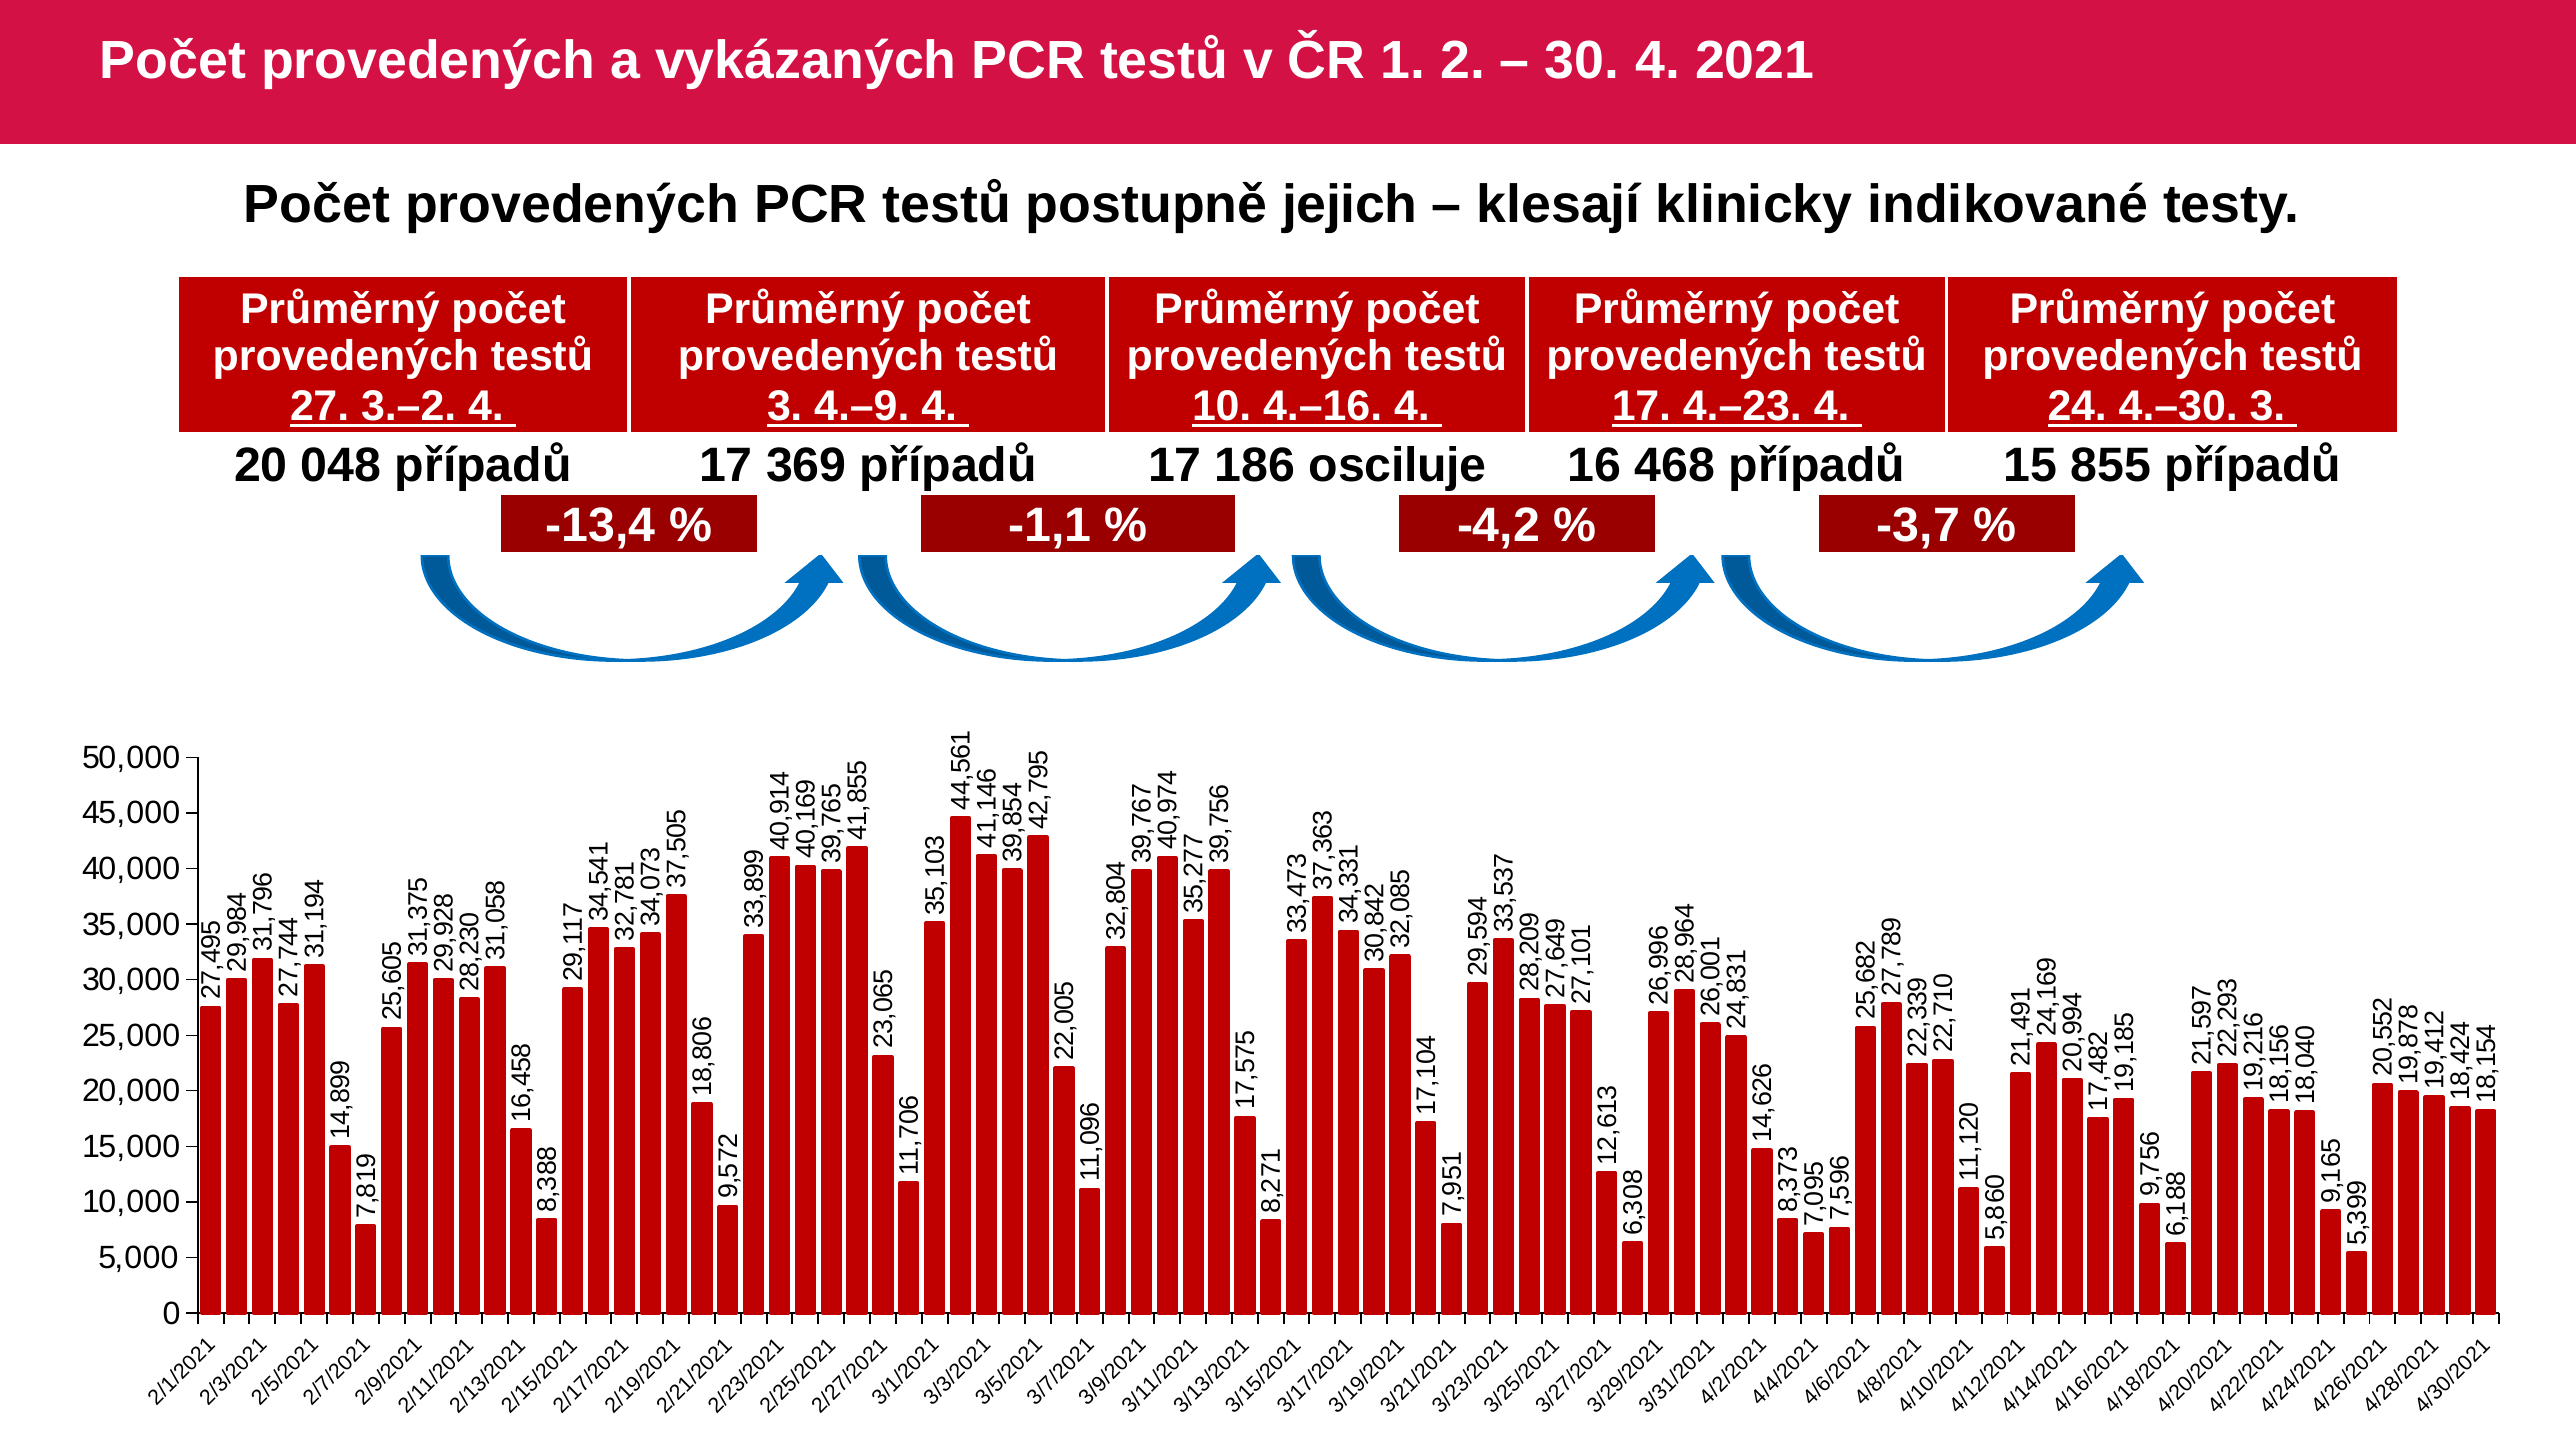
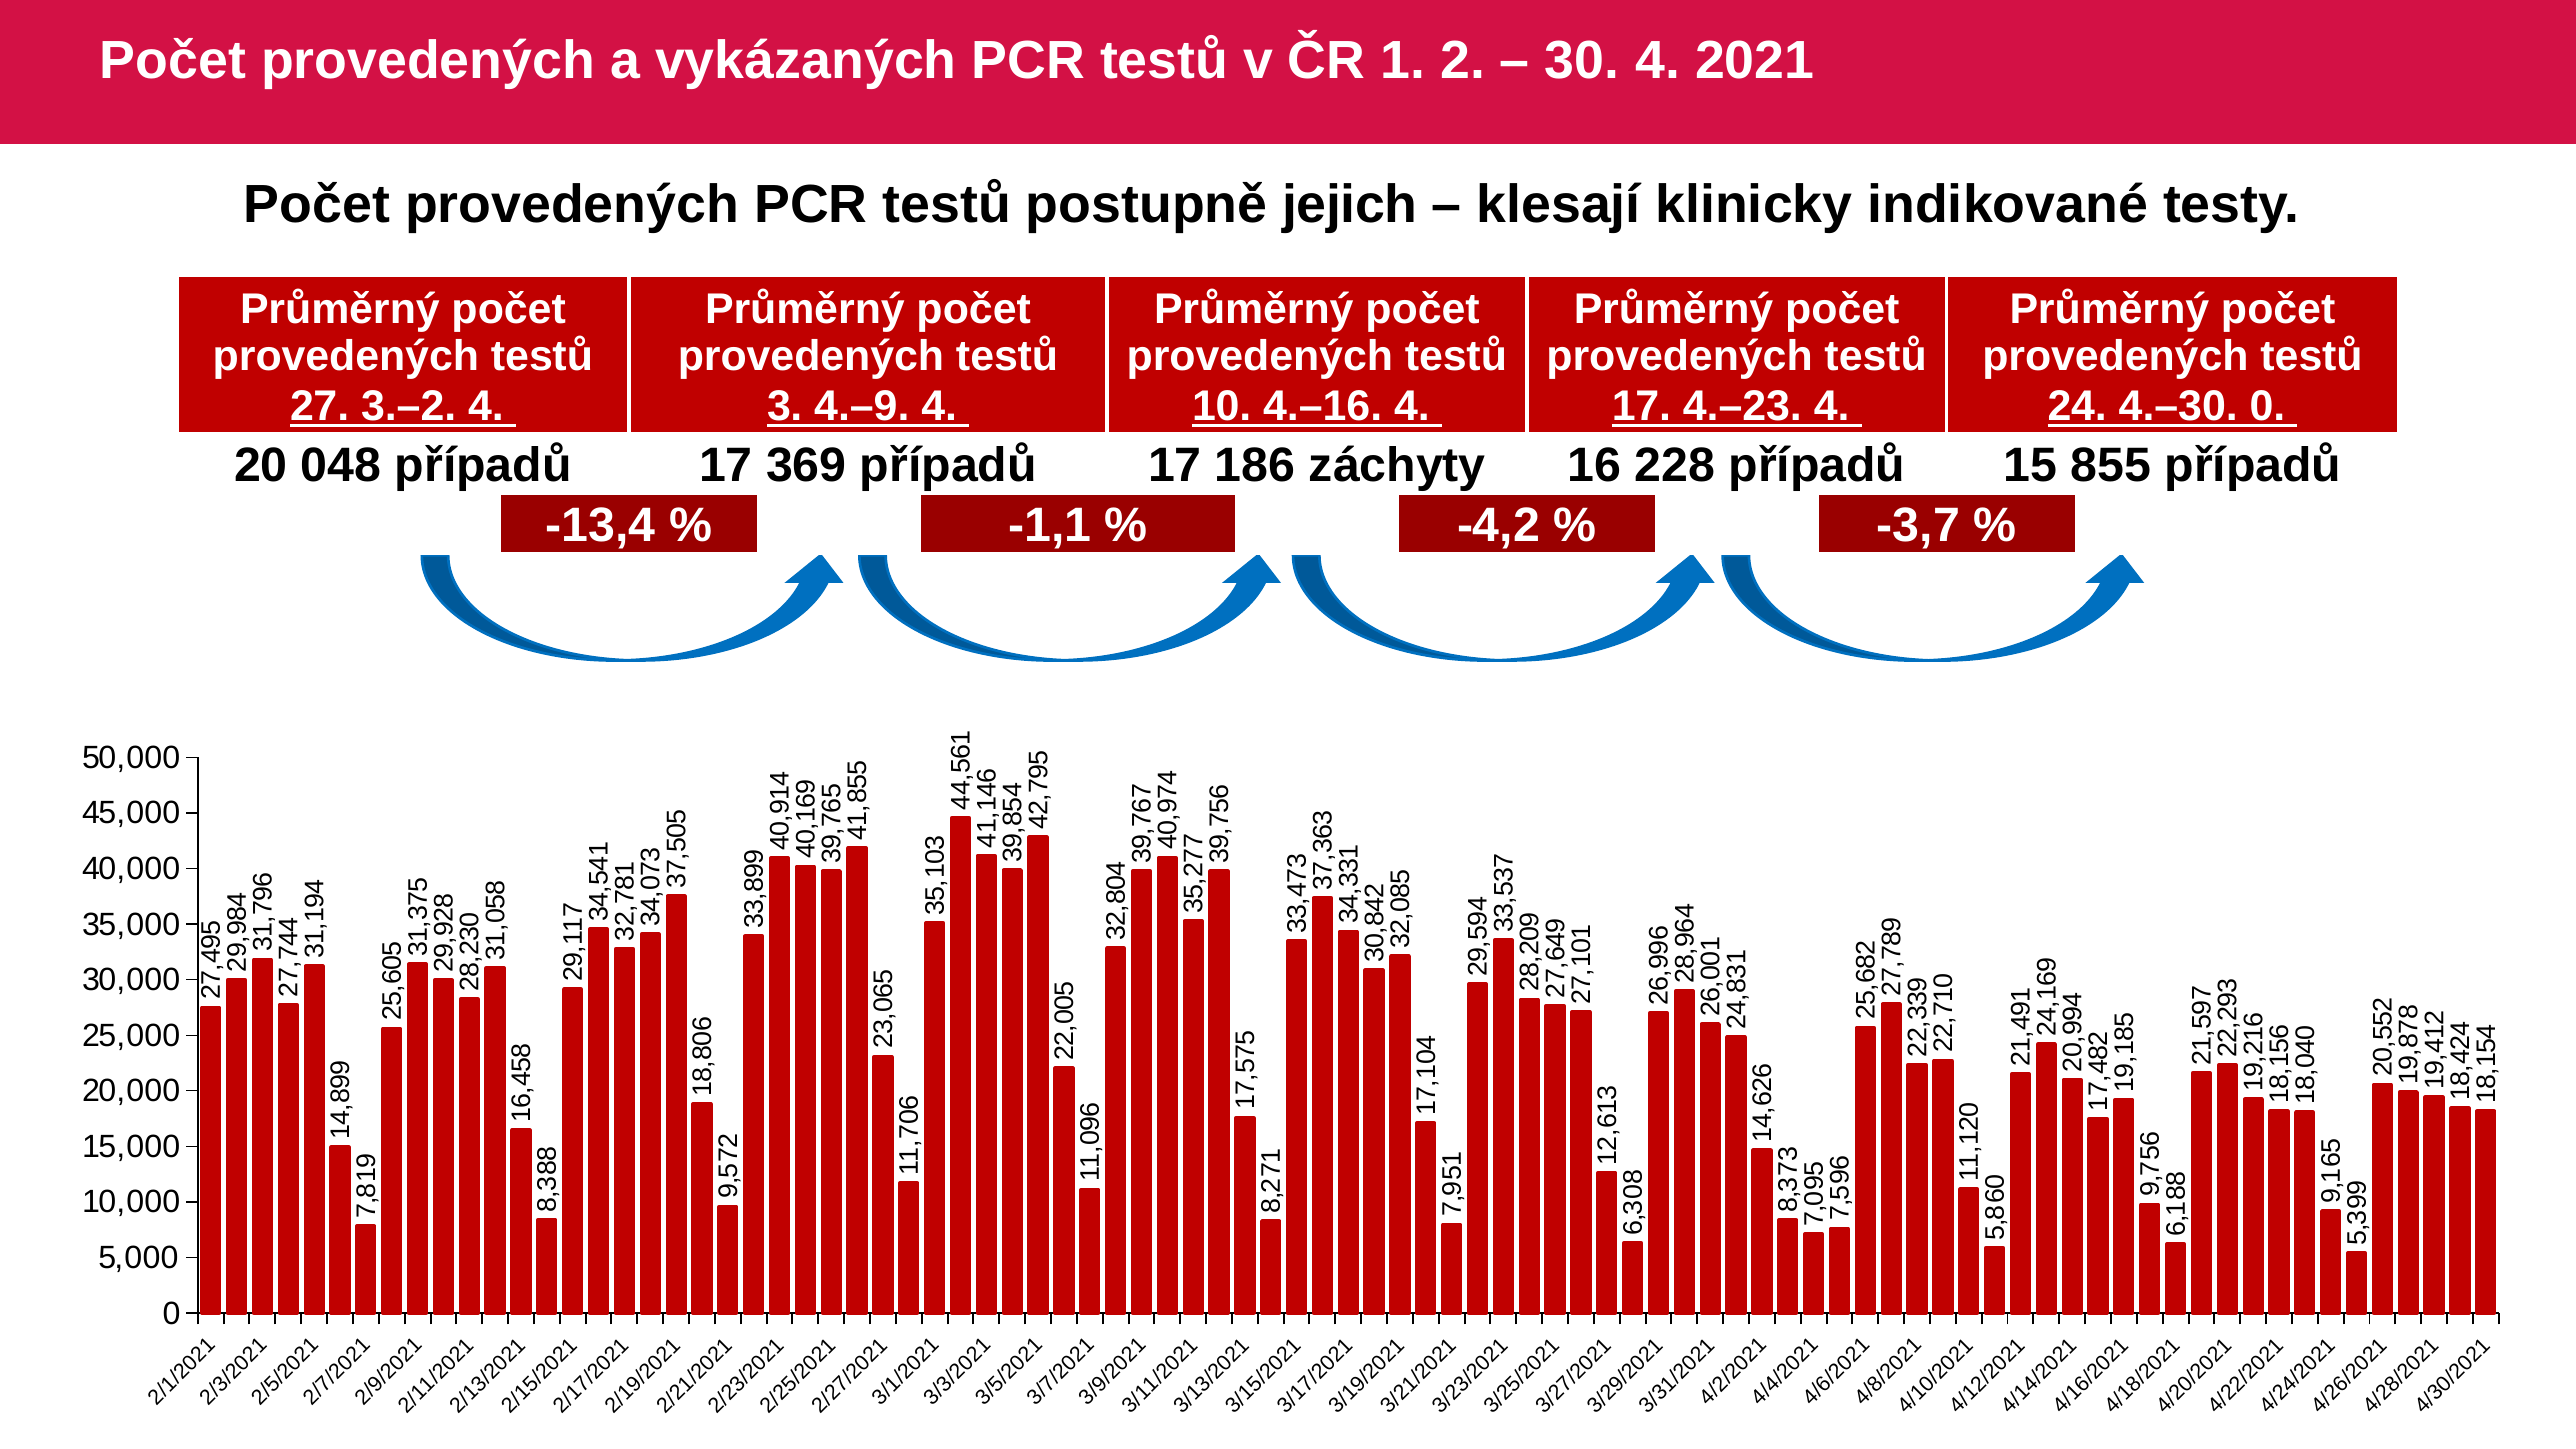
4.–30 3: 3 -> 0 (2267, 406)
osciluje: osciluje -> záchyty (1397, 465)
468: 468 -> 228 (1675, 465)
